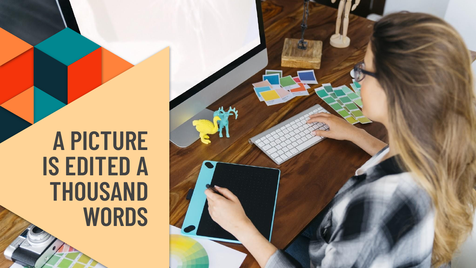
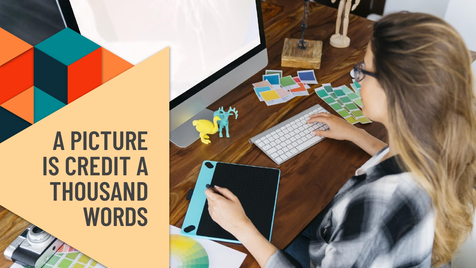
EDITED: EDITED -> CREDIT (98, 167)
